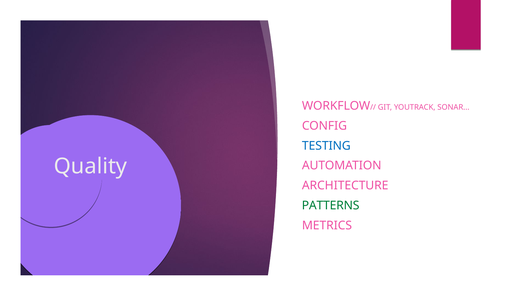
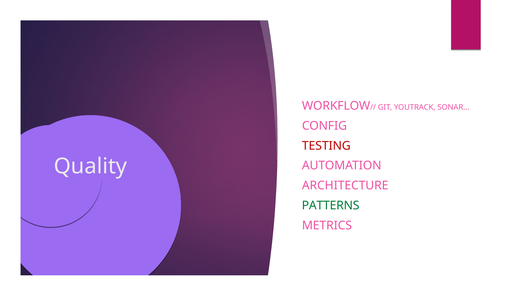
TESTING colour: blue -> red (326, 146)
